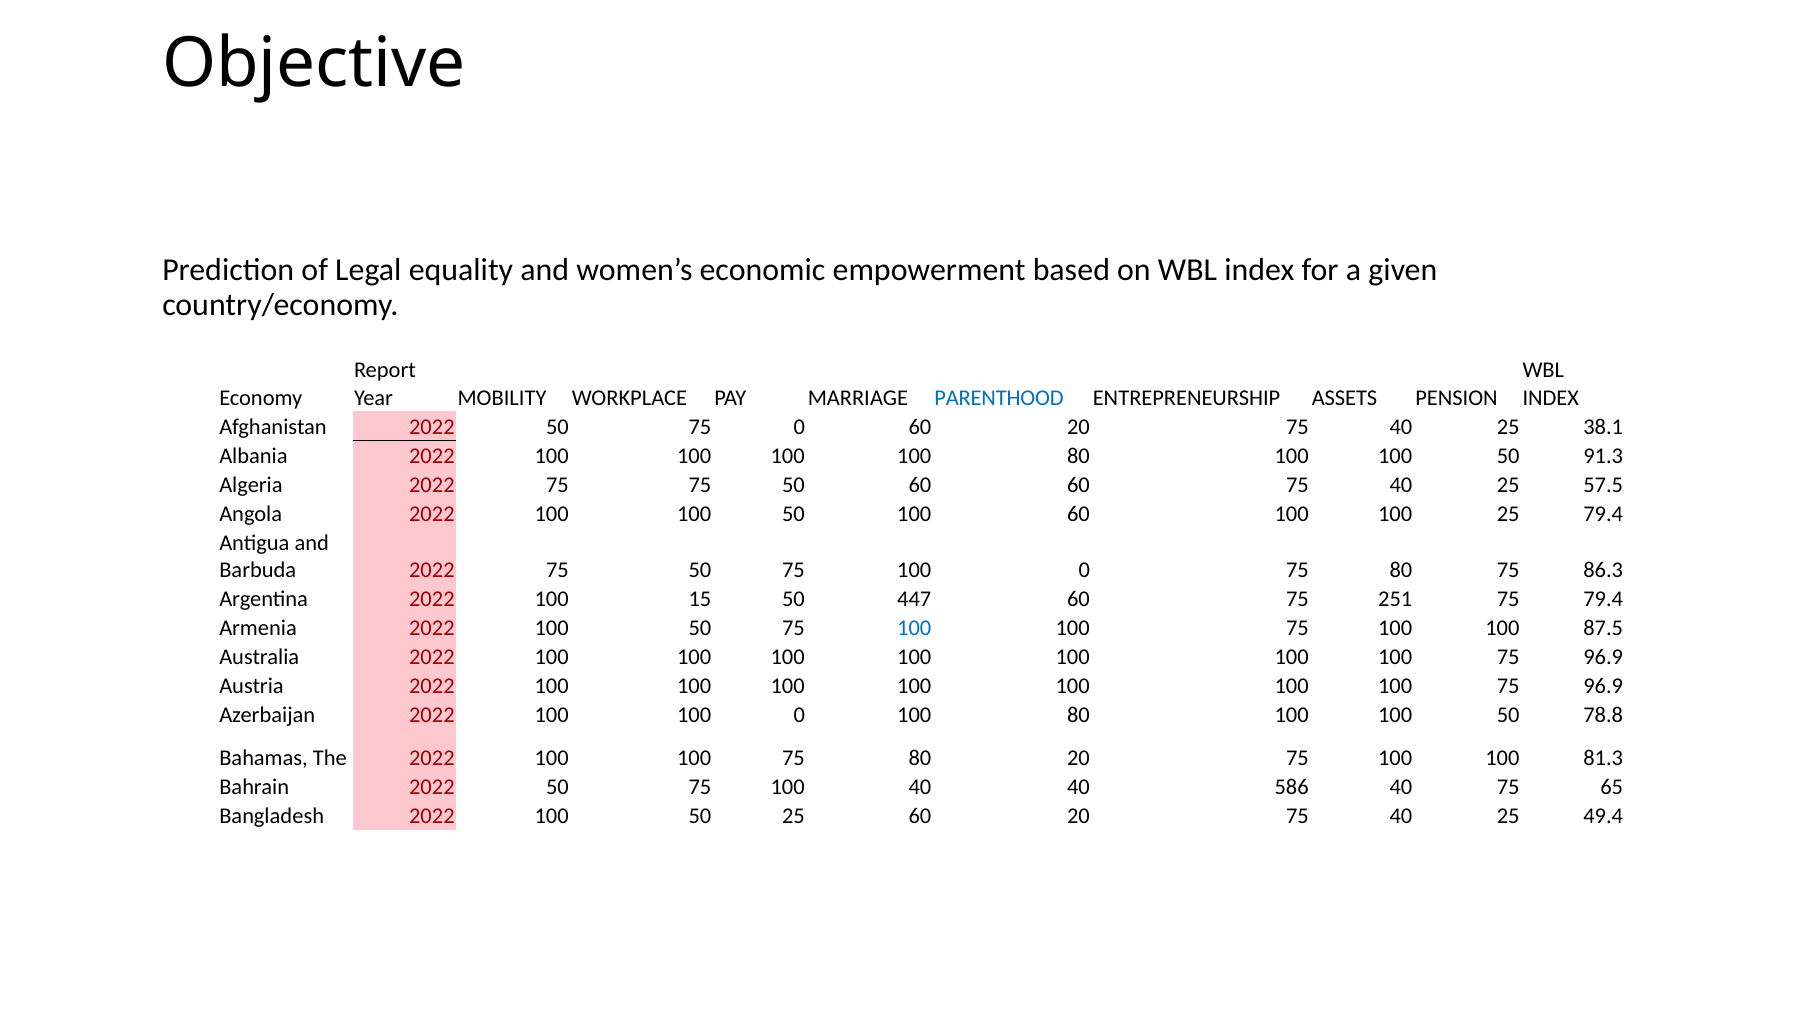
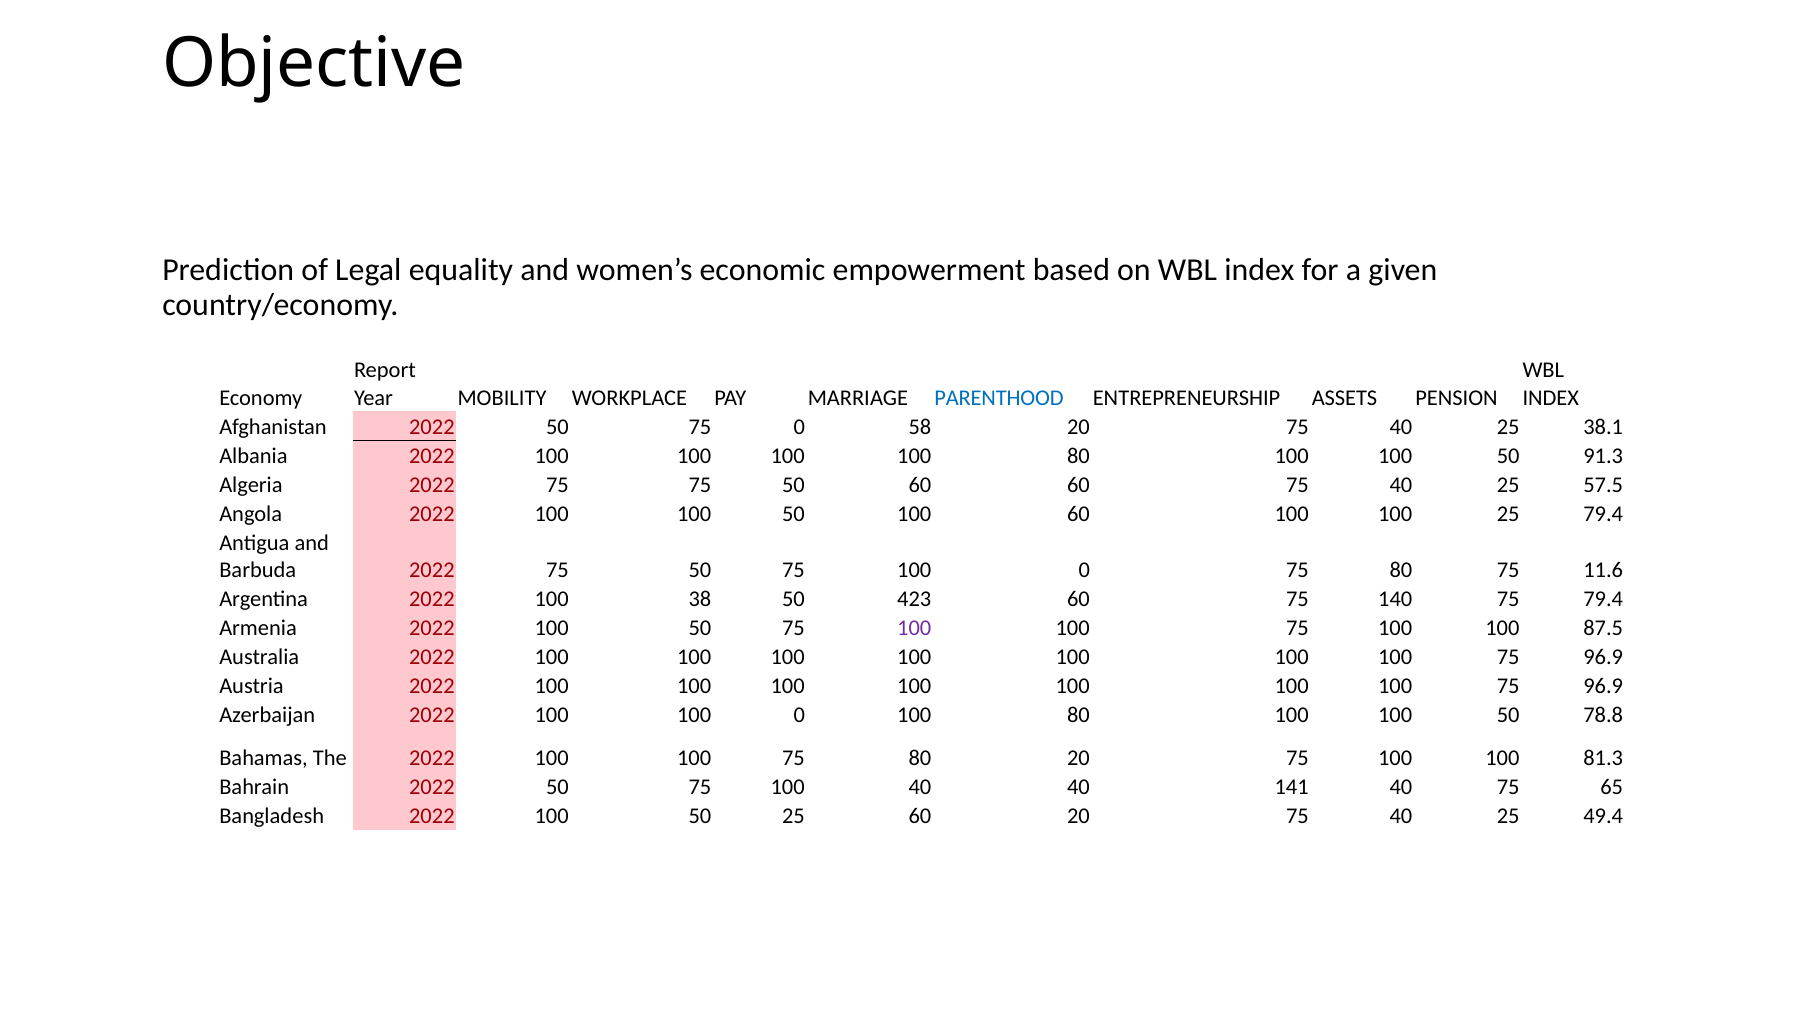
0 60: 60 -> 58 (920, 427)
86.3: 86.3 -> 11.6 (1603, 570)
15: 15 -> 38 (700, 599)
447: 447 -> 423 (914, 599)
251: 251 -> 140 (1395, 599)
100 colour: blue -> purple (914, 628)
586: 586 -> 141 (1292, 787)
